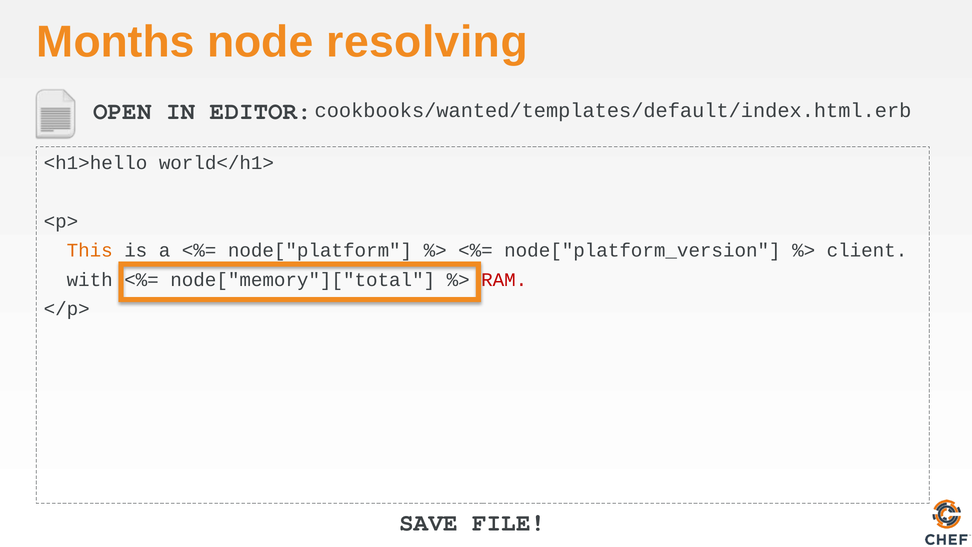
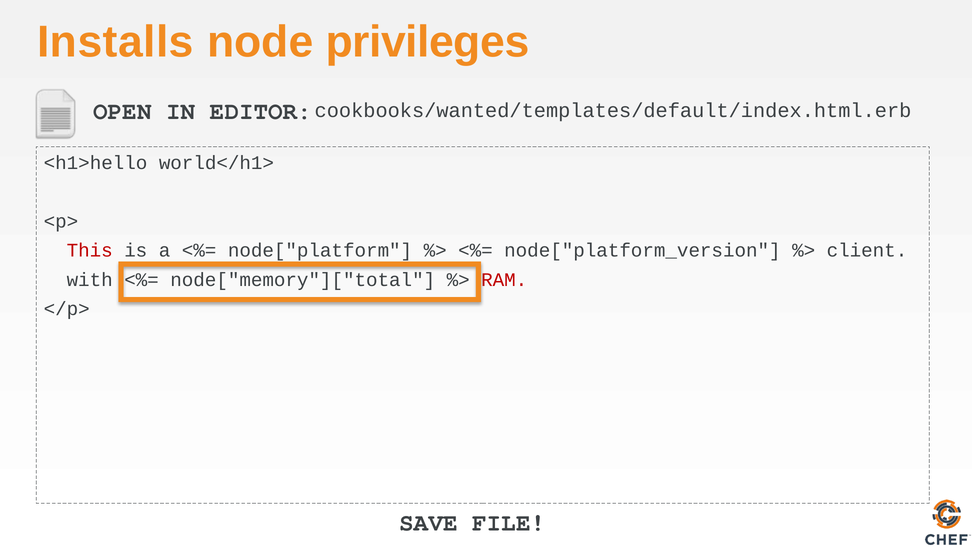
Months: Months -> Installs (115, 42)
resolving: resolving -> privileges (427, 42)
This colour: orange -> red (90, 250)
